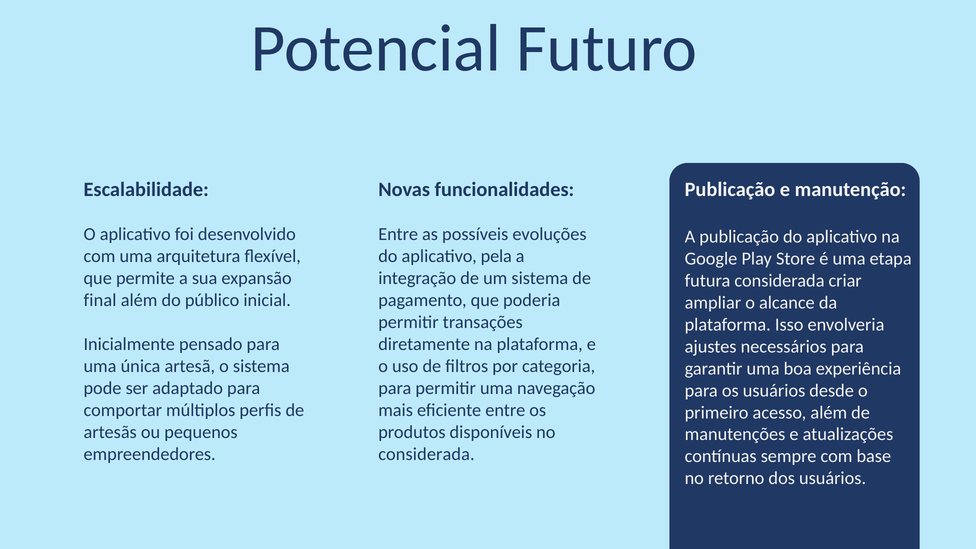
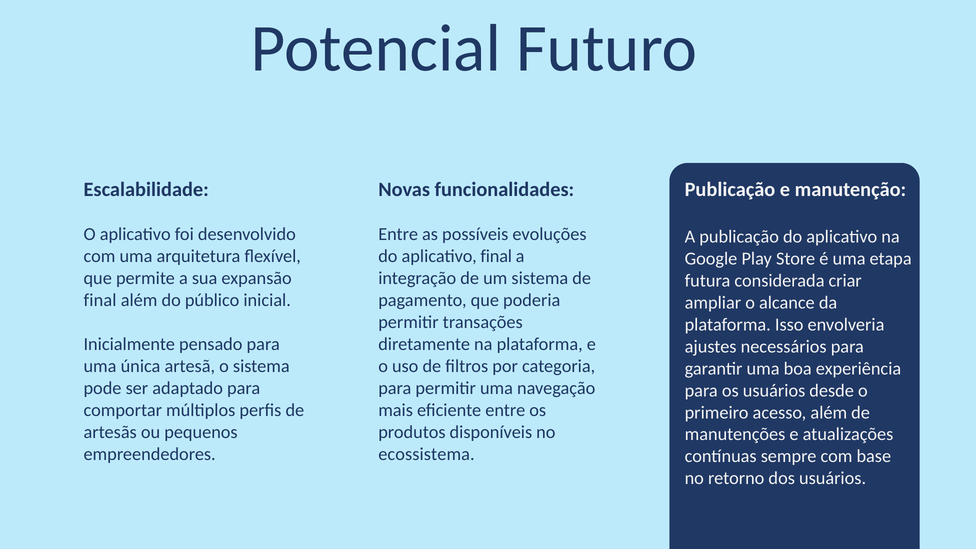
aplicativo pela: pela -> final (496, 256)
considerada: considerada -> ecossistema (426, 454)
